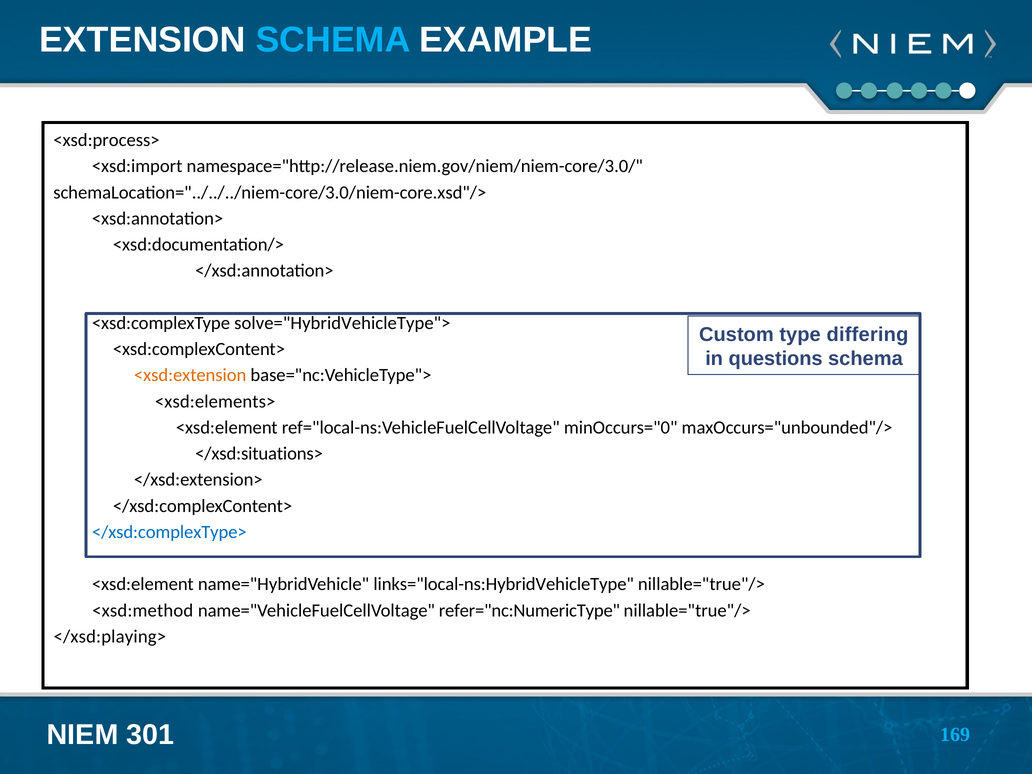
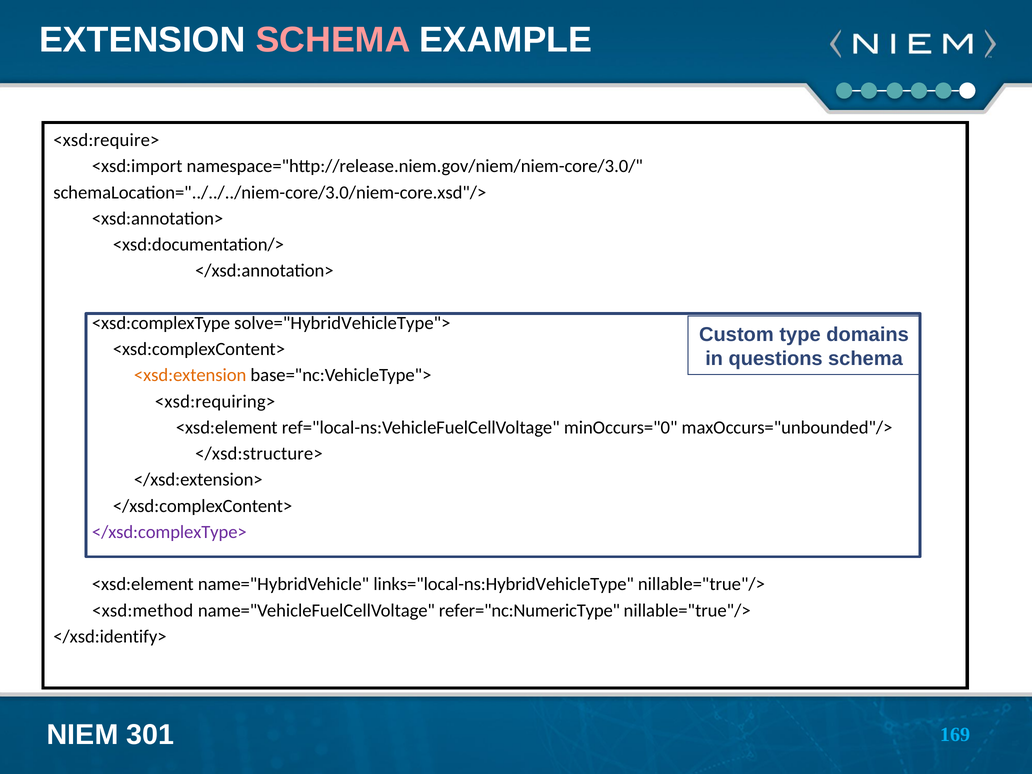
SCHEMA colour: light blue -> pink (333, 40)
<xsd:process>: <xsd:process> -> <xsd:require> (106, 140)
differing: differing -> domains (868, 335)
<xsd:elements>: <xsd:elements> -> <xsd:requiring> (215, 401)
</xsd:situations>: </xsd:situations> -> </xsd:structure> (259, 454)
</xsd:complexType> colour: blue -> purple (169, 532)
</xsd:playing>: </xsd:playing> -> </xsd:identify> (110, 637)
